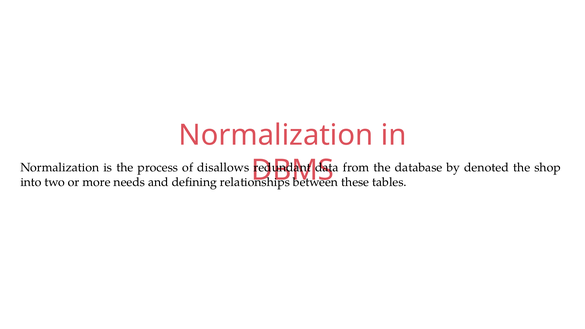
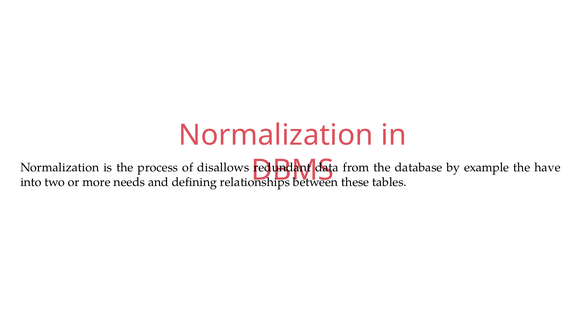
denoted: denoted -> example (487, 168)
shop: shop -> have (548, 168)
